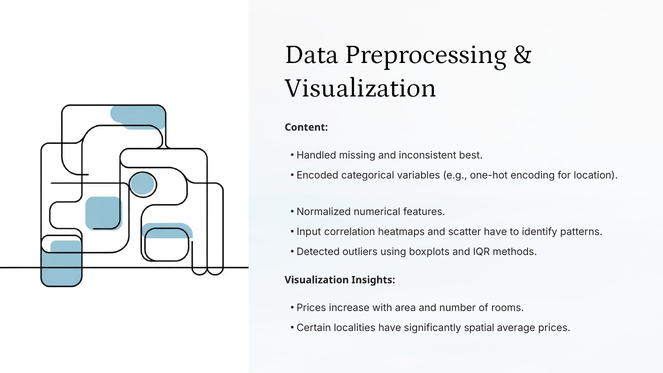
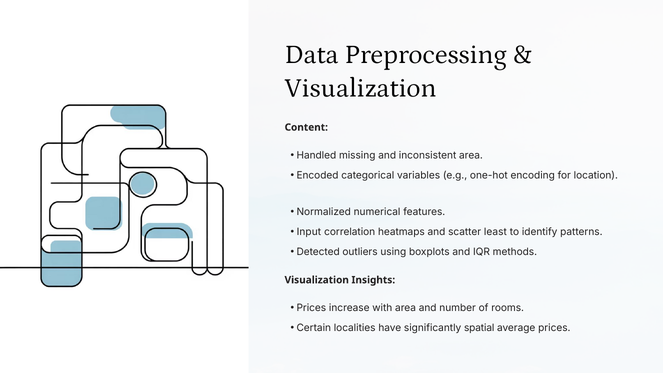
inconsistent best: best -> area (471, 155)
scatter have: have -> least (495, 232)
